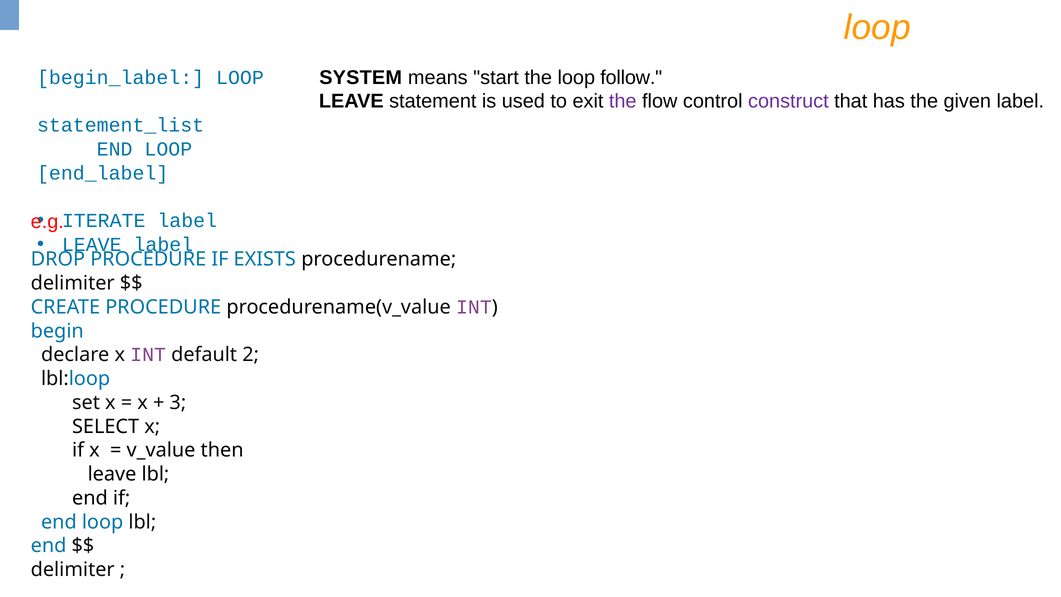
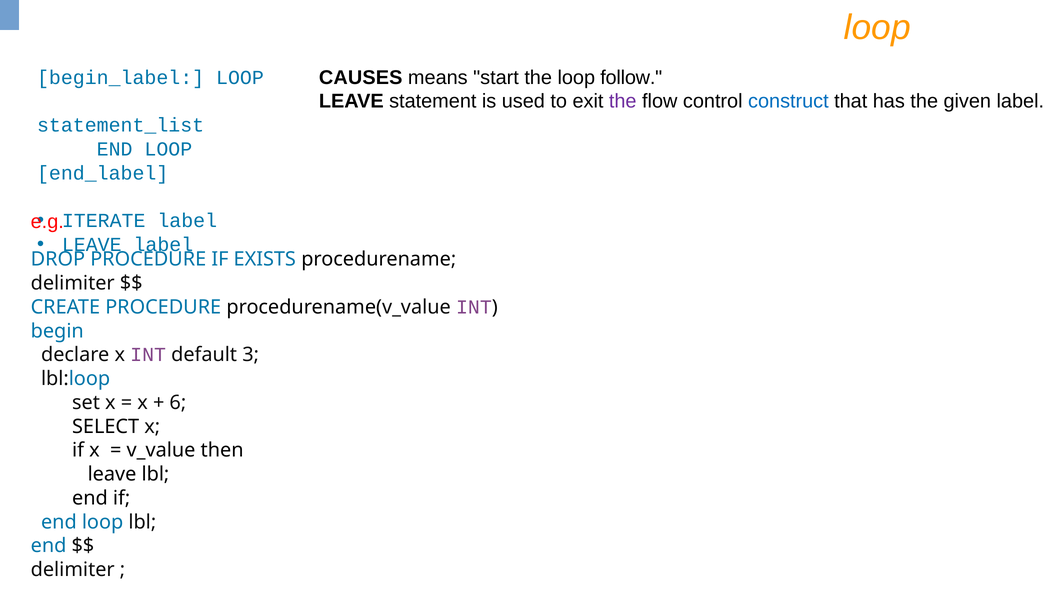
SYSTEM: SYSTEM -> CAUSES (361, 77)
construct colour: purple -> blue (788, 101)
2: 2 -> 3 (251, 355)
3: 3 -> 6 (178, 402)
